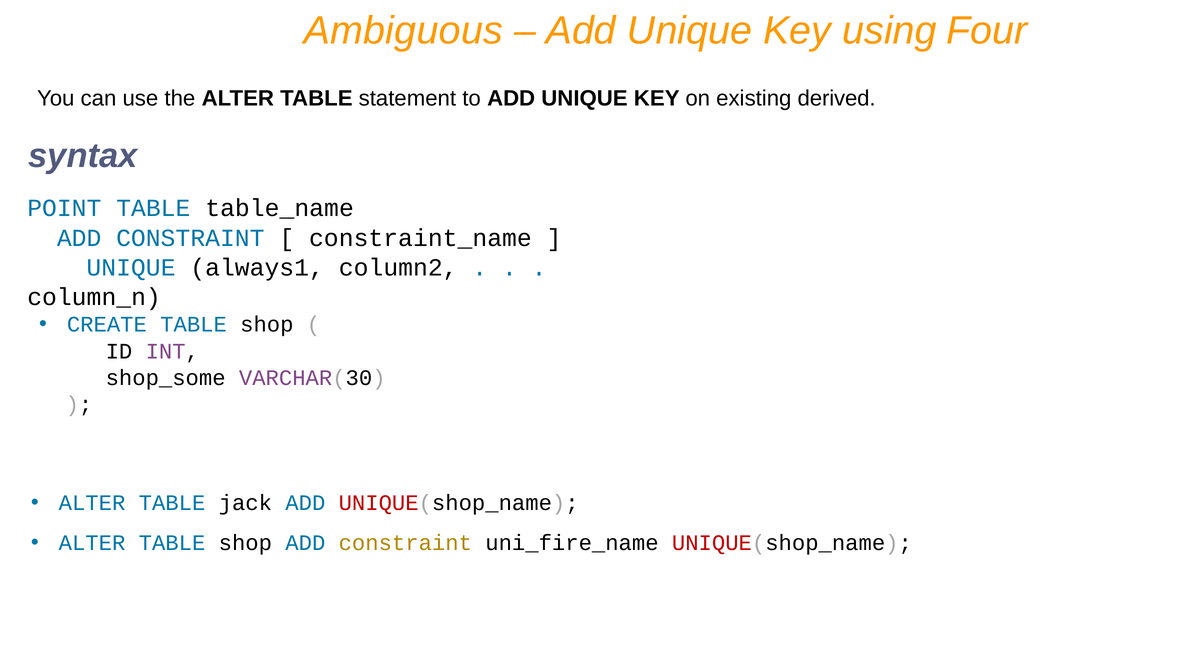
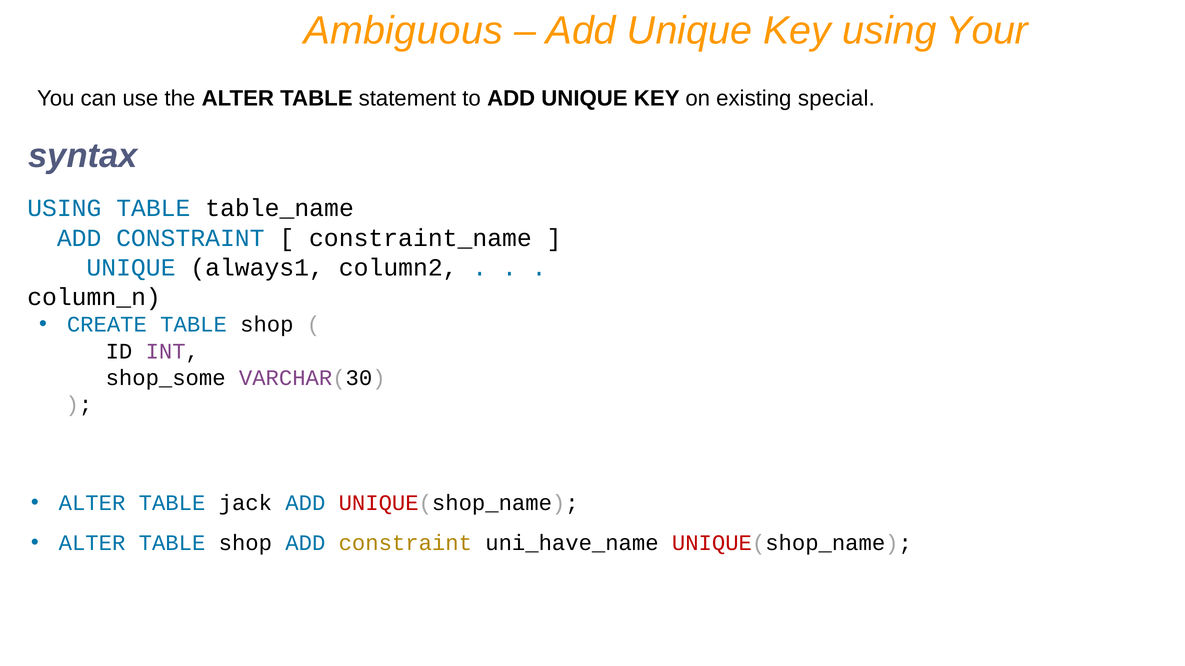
Four: Four -> Your (987, 31)
derived: derived -> special (836, 99)
POINT: POINT -> USING (64, 208)
uni_fire_name: uni_fire_name -> uni_have_name (572, 543)
